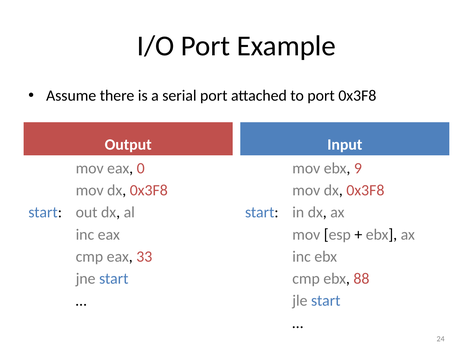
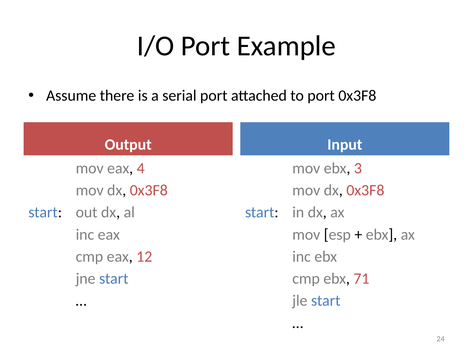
0: 0 -> 4 (141, 168)
9: 9 -> 3 (358, 168)
33: 33 -> 12 (144, 256)
88: 88 -> 71 (361, 278)
